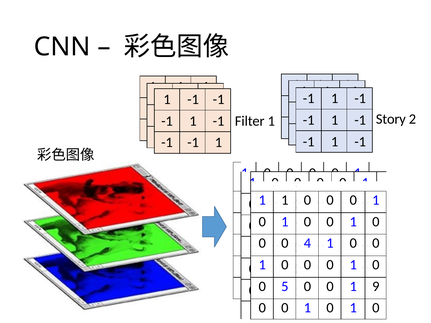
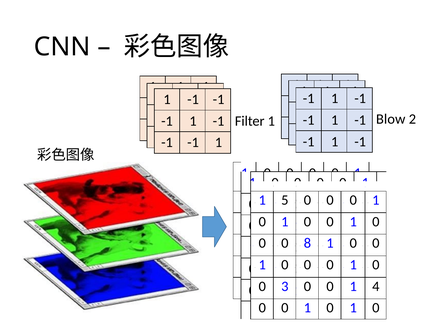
Story: Story -> Blow (391, 119)
1: 1 -> 5 (285, 200)
4: 4 -> 8 (307, 243)
5: 5 -> 3 (285, 286)
9: 9 -> 4 (376, 286)
